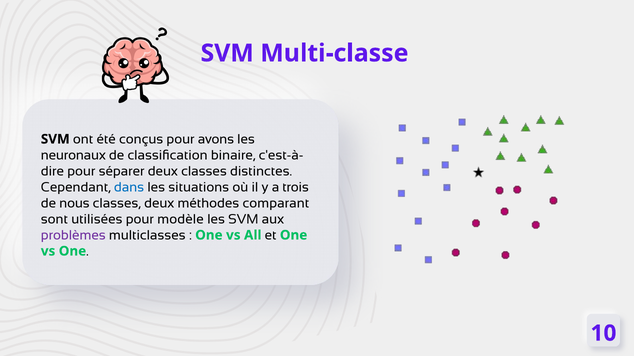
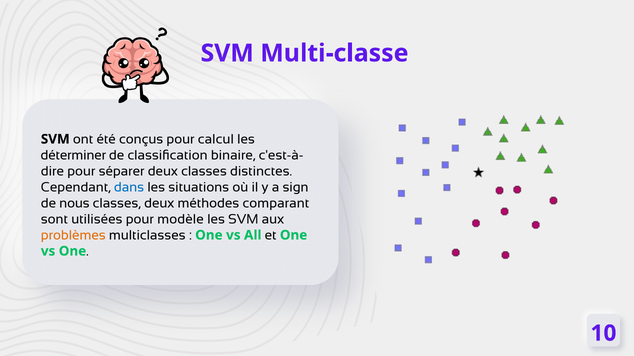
avons: avons -> calcul (216, 139)
neuronaux: neuronaux -> déterminer (73, 155)
trois: trois -> sign (295, 187)
problèmes colour: purple -> orange (73, 236)
